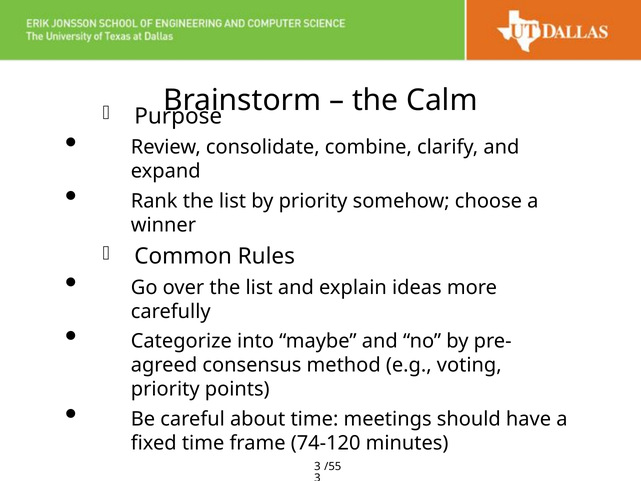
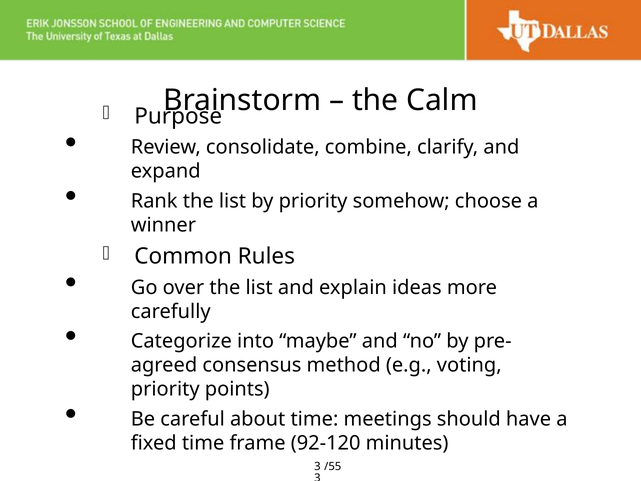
74-120: 74-120 -> 92-120 (326, 443)
